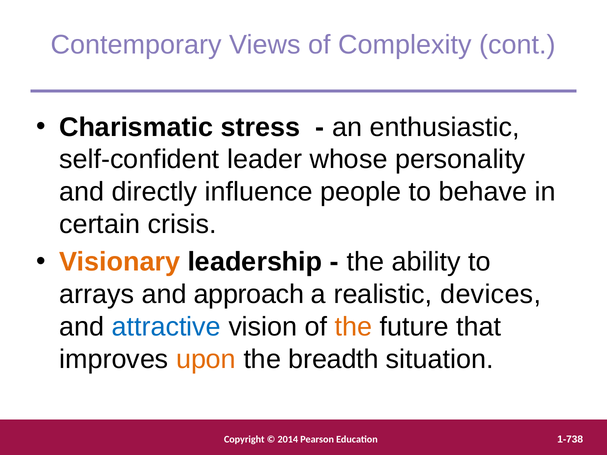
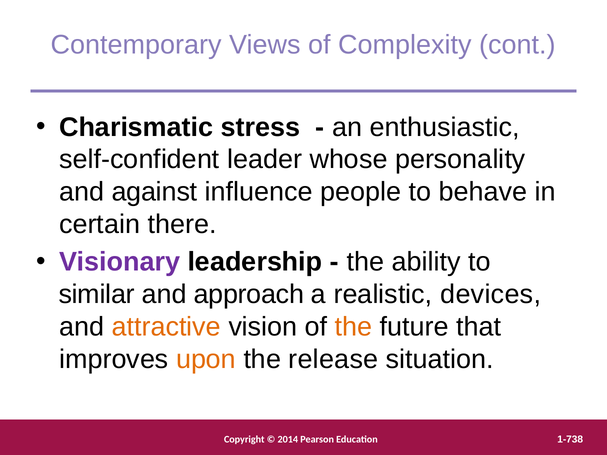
directly: directly -> against (154, 192)
crisis: crisis -> there (182, 224)
Visionary colour: orange -> purple (120, 262)
arrays: arrays -> similar (97, 295)
attractive colour: blue -> orange (166, 327)
breadth: breadth -> release (333, 359)
